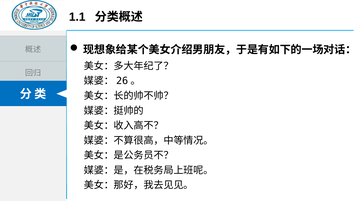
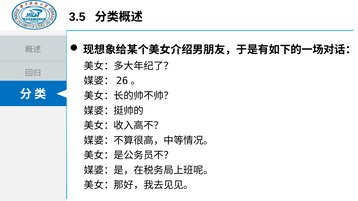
1.1: 1.1 -> 3.5 (77, 17)
